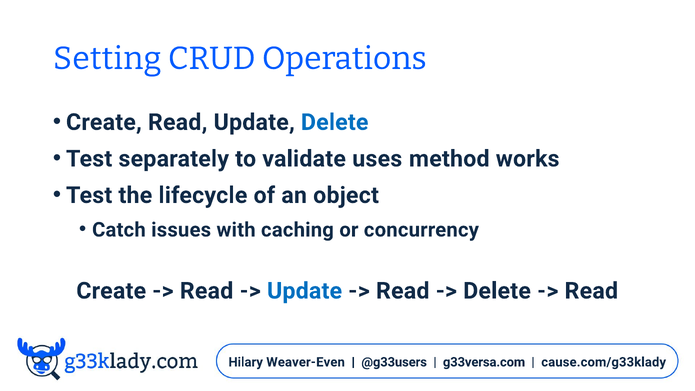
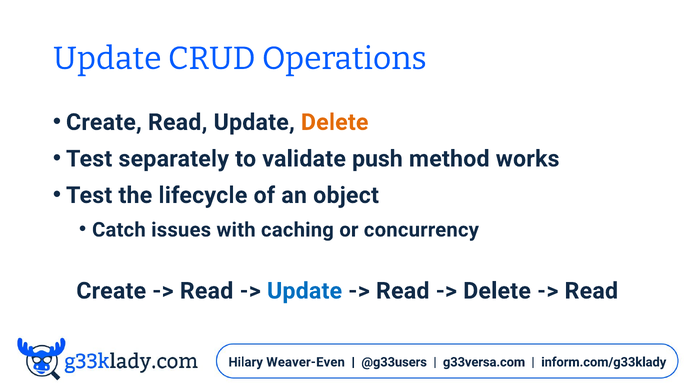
Setting: Setting -> Update (107, 58)
Delete colour: blue -> orange (335, 122)
uses: uses -> push (377, 159)
cause.com/g33klady: cause.com/g33klady -> inform.com/g33klady (604, 362)
